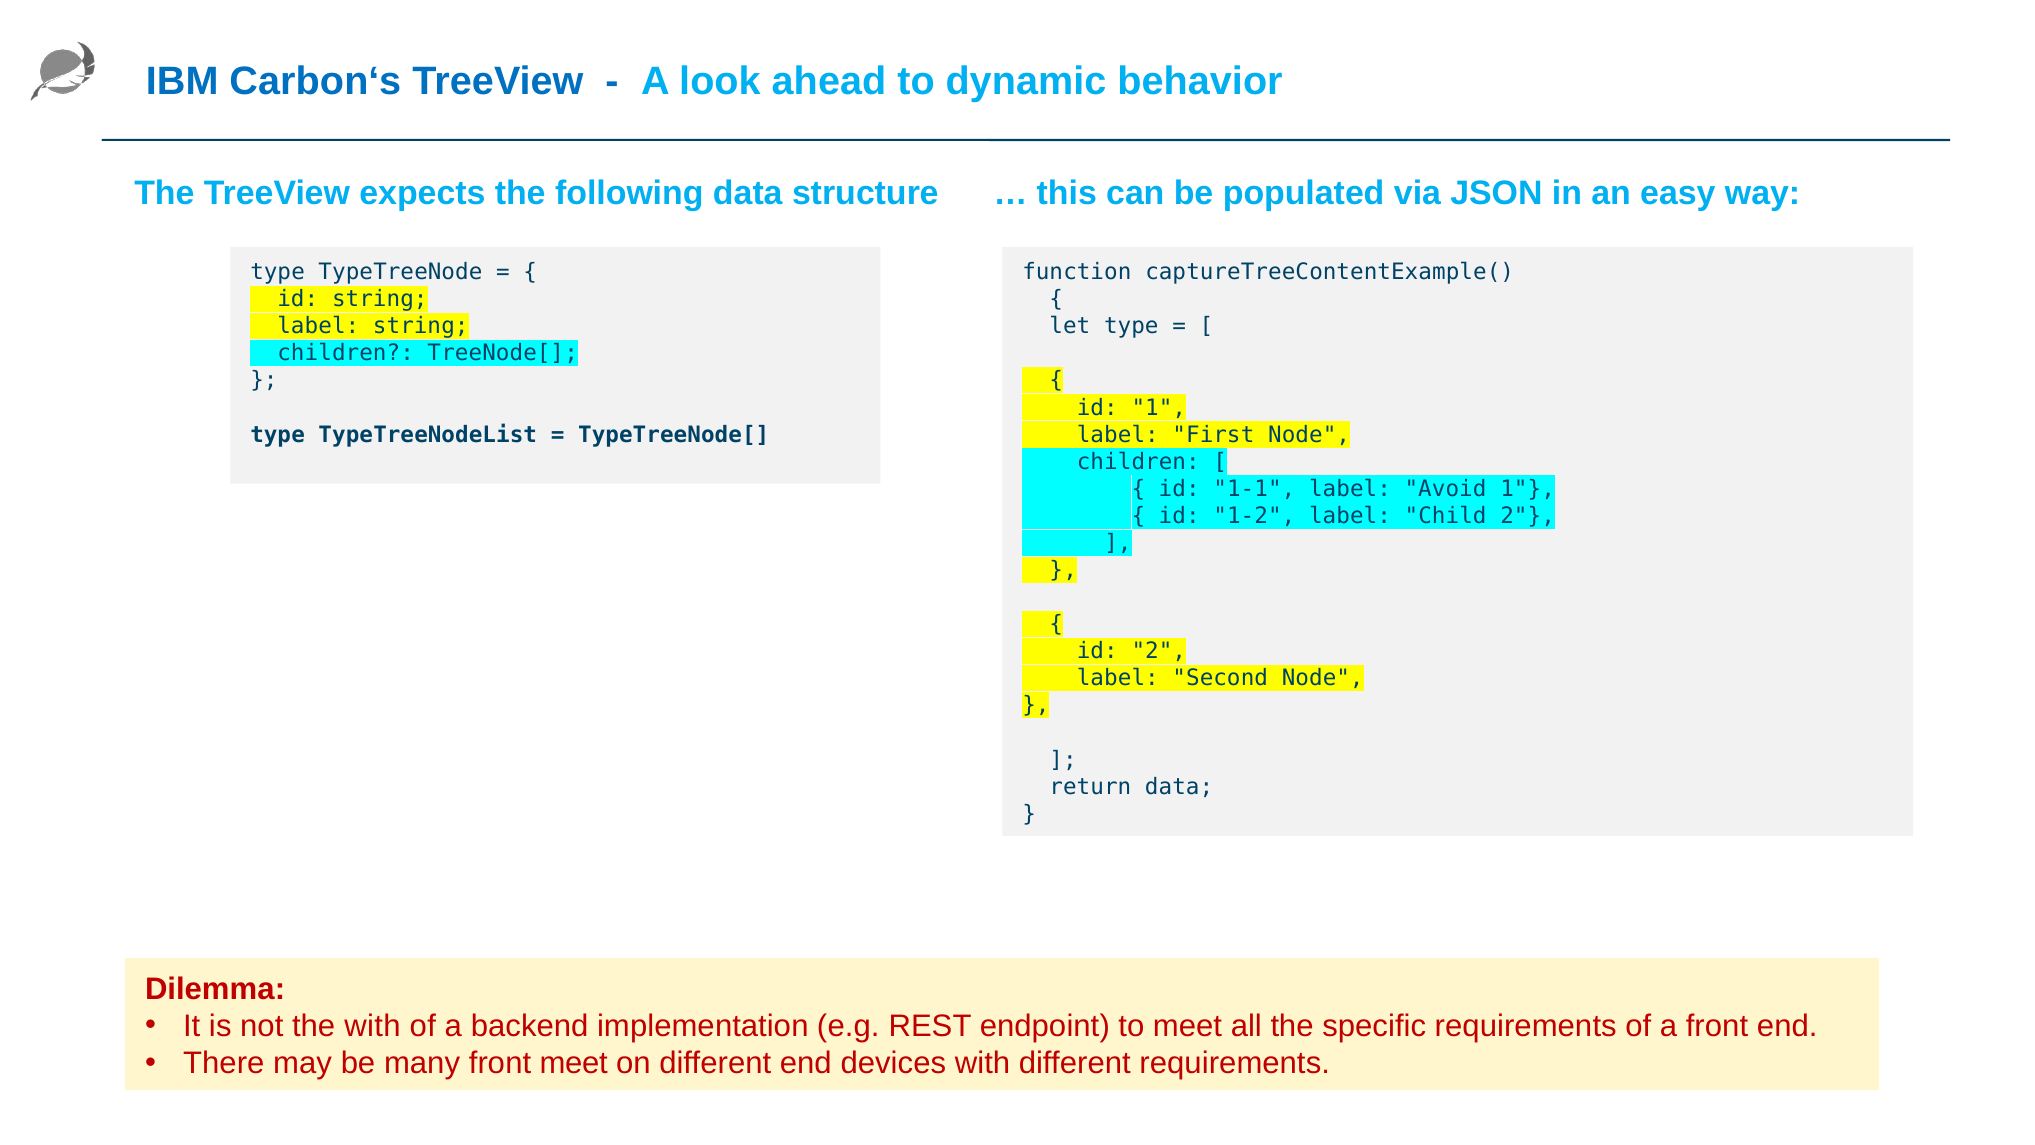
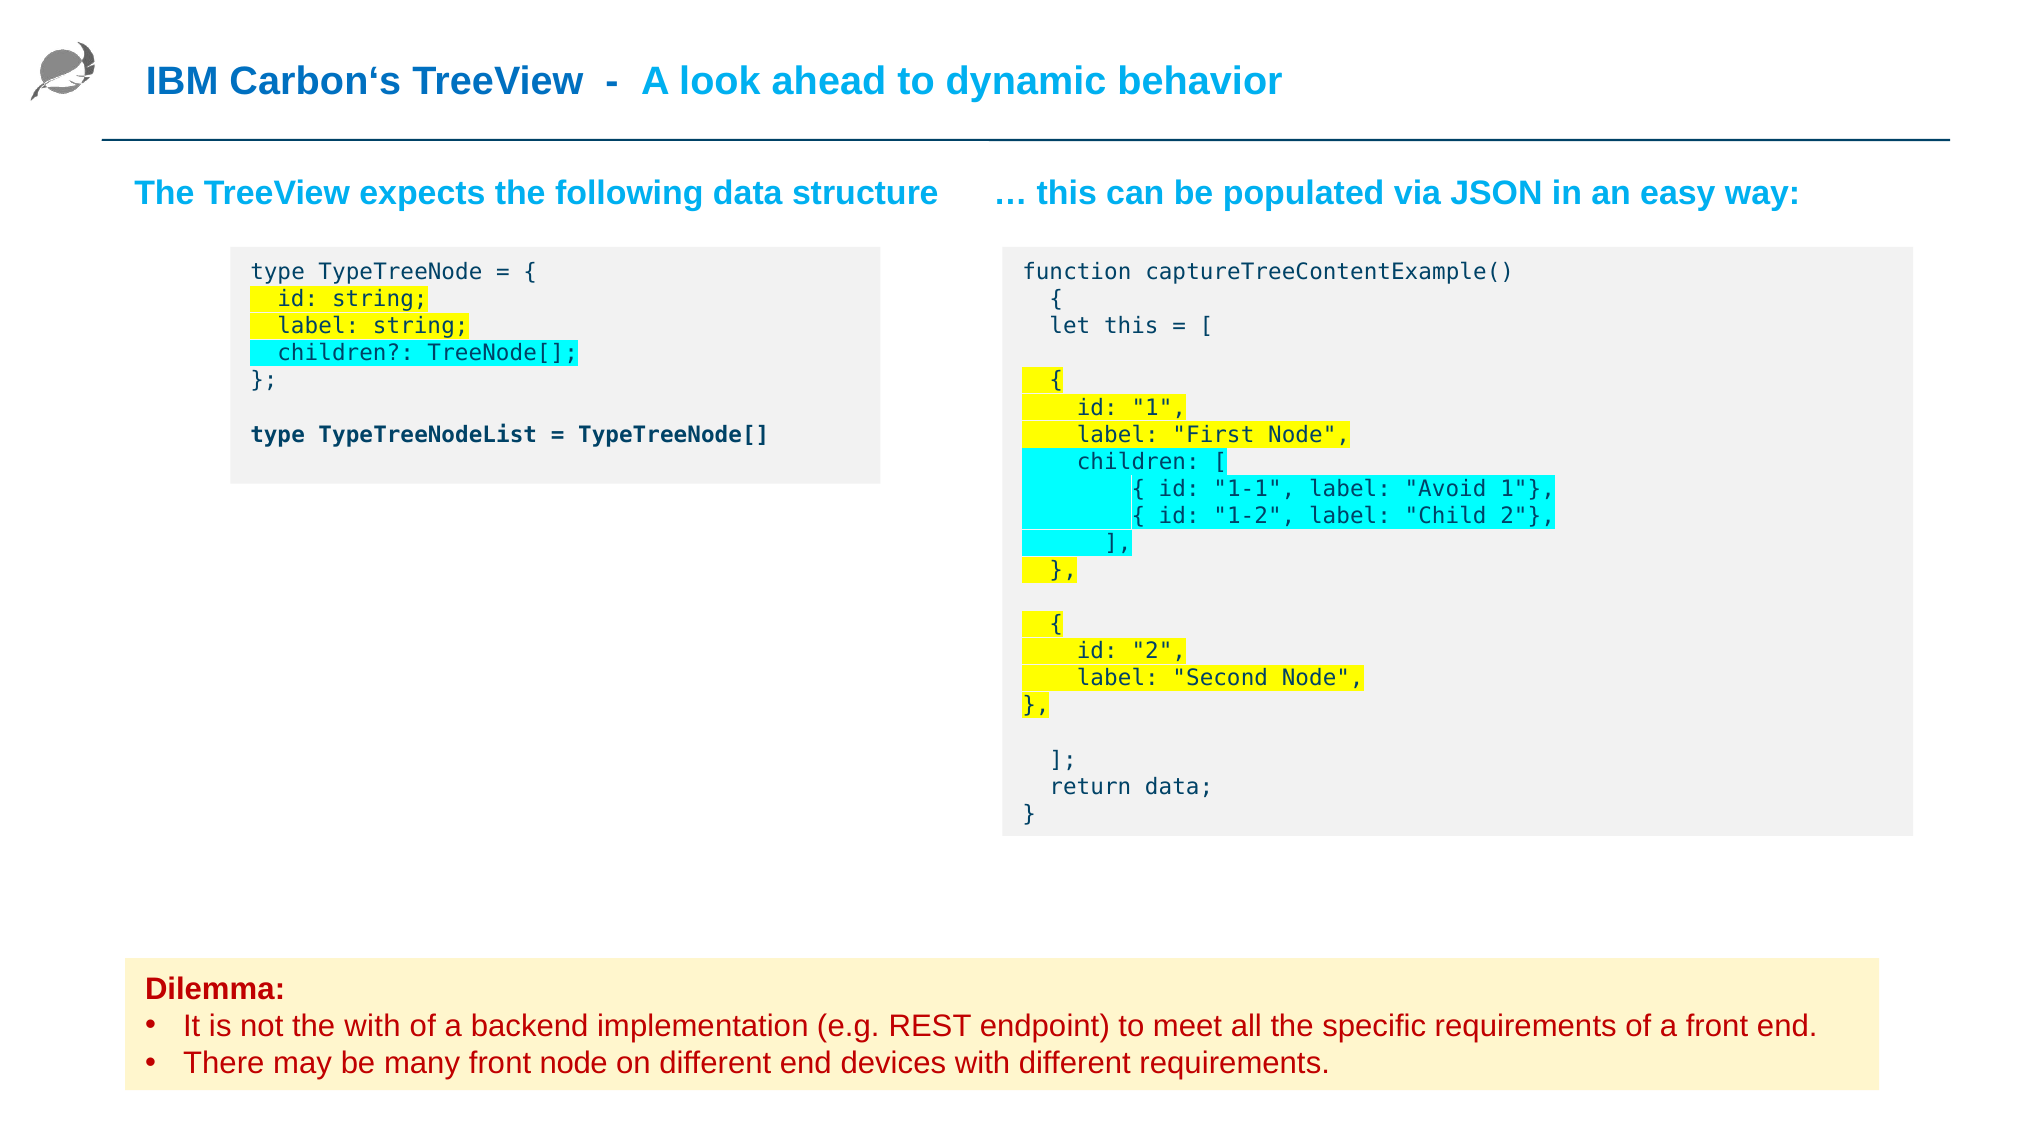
let type: type -> this (1131, 326)
front meet: meet -> node (574, 1063)
